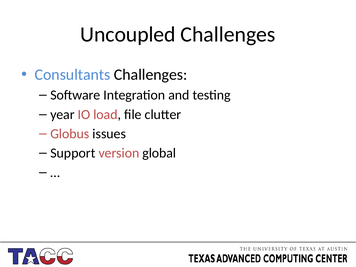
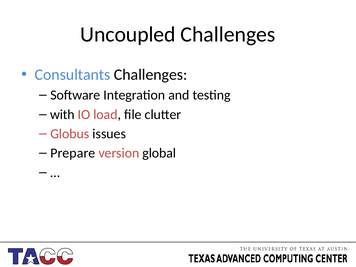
year: year -> with (62, 114)
Support: Support -> Prepare (73, 153)
